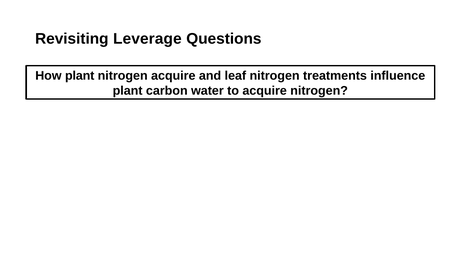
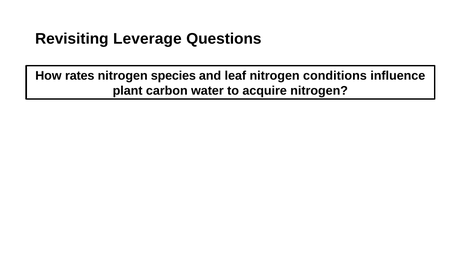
How plant: plant -> rates (80, 76)
nitrogen acquire: acquire -> species (173, 76)
treatments: treatments -> conditions (335, 76)
